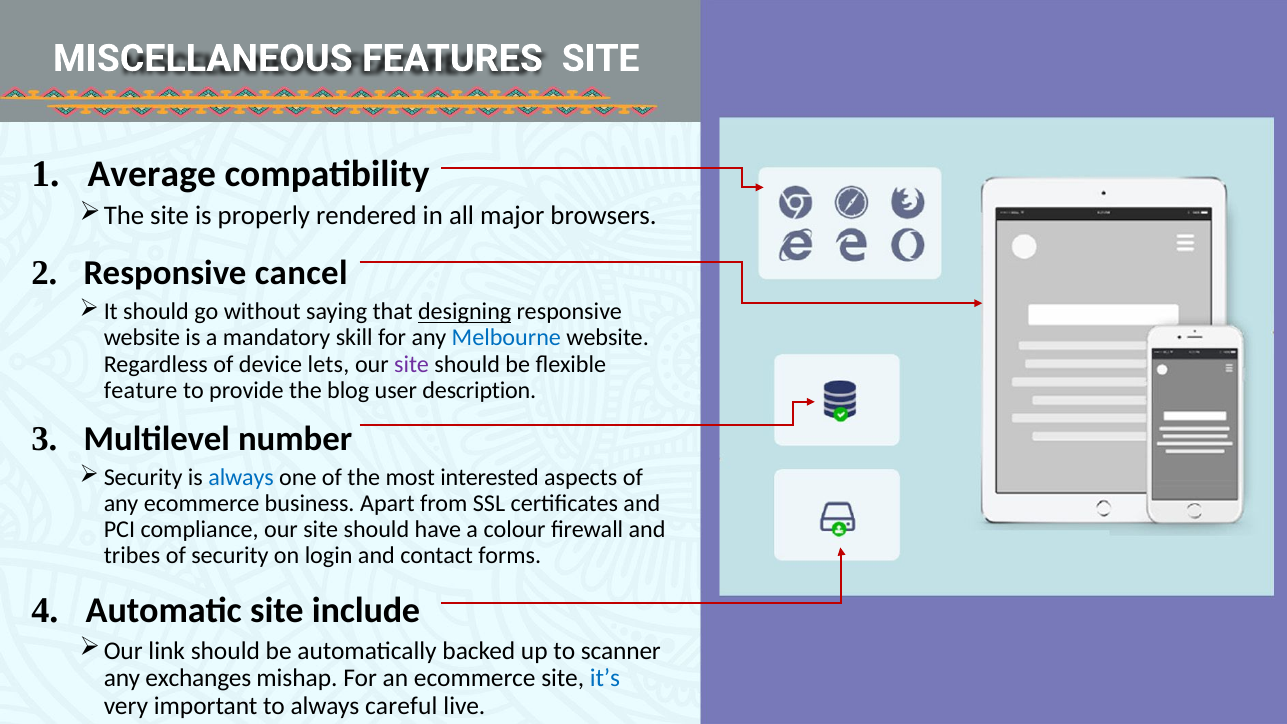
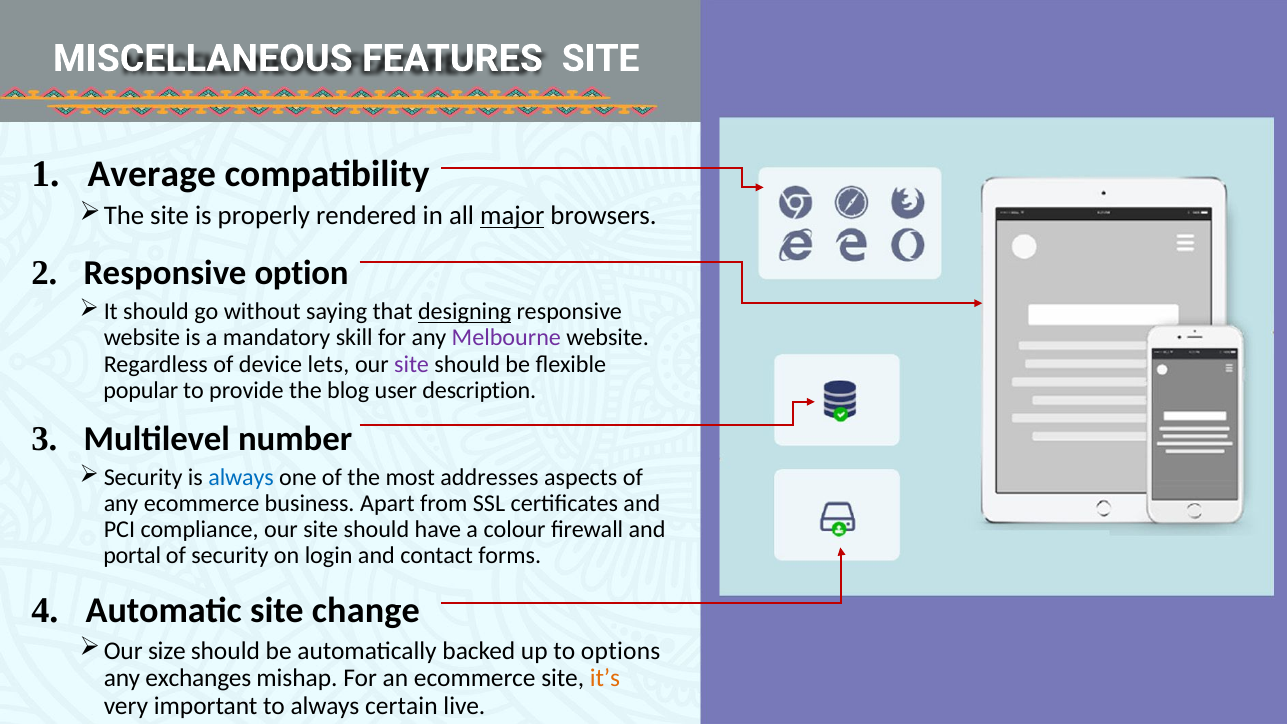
major underline: none -> present (512, 216)
cancel: cancel -> option (302, 273)
Melbourne colour: blue -> purple (506, 338)
feature: feature -> popular (141, 390)
interested: interested -> addresses (489, 478)
tribes: tribes -> portal (132, 556)
include: include -> change (366, 611)
link: link -> size (167, 651)
scanner: scanner -> options (621, 651)
it’s colour: blue -> orange (605, 678)
careful: careful -> certain (401, 706)
